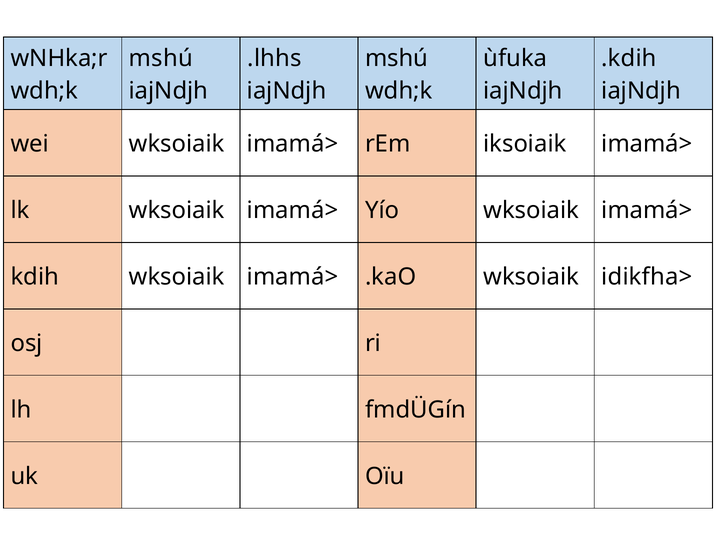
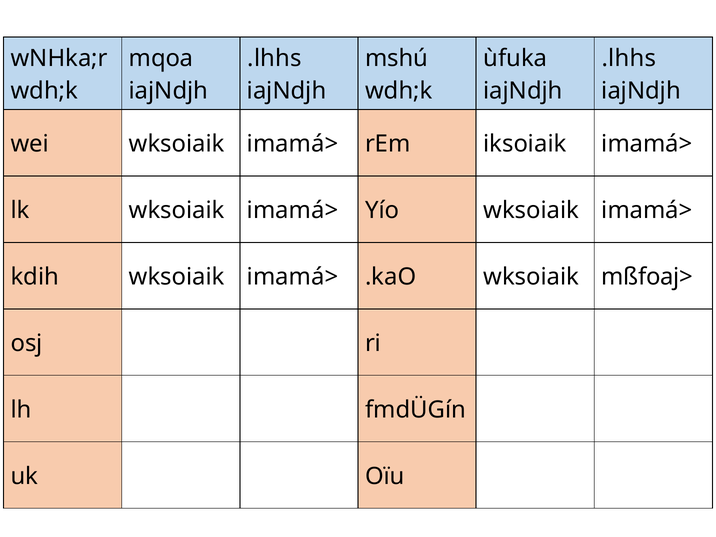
mshú: mshú -> mqoa (161, 58)
.kdih: .kdih -> .lhhs (629, 58)
idikfha>: idikfha> -> mßfoaj> (647, 277)
